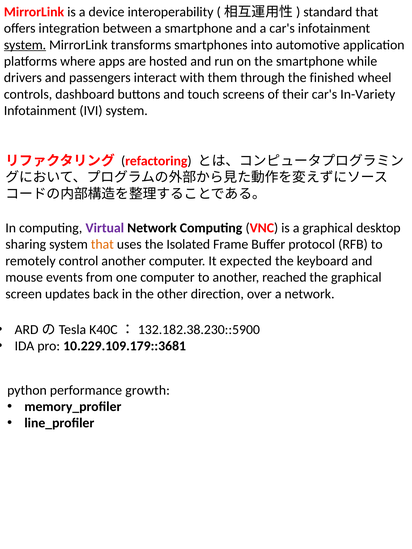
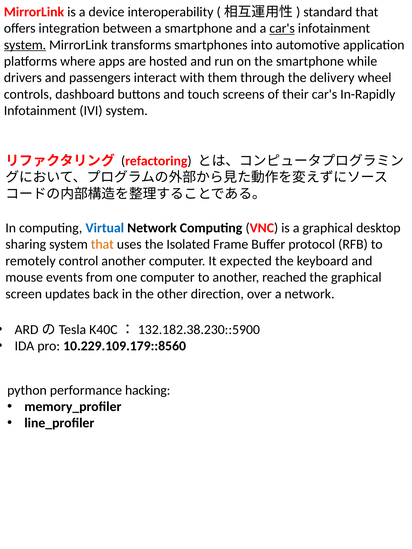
car's underline: none -> present (282, 28)
finished: finished -> delivery (332, 78)
In-Variety: In-Variety -> In-Rapidly (368, 94)
Virtual colour: purple -> blue (105, 228)
10.229.109.179::3681: 10.229.109.179::3681 -> 10.229.109.179::8560 (125, 346)
growth: growth -> hacking (148, 390)
